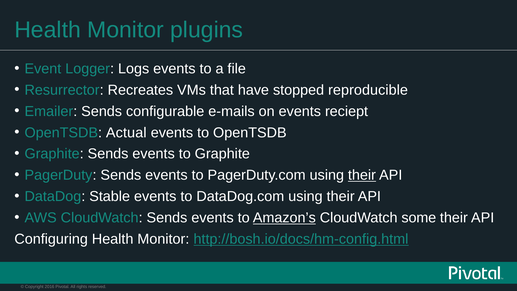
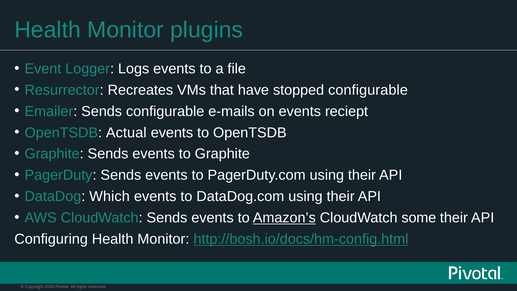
stopped reproducible: reproducible -> configurable (368, 90)
their underline: present -> none (362, 175)
Stable: Stable -> Which (110, 196)
